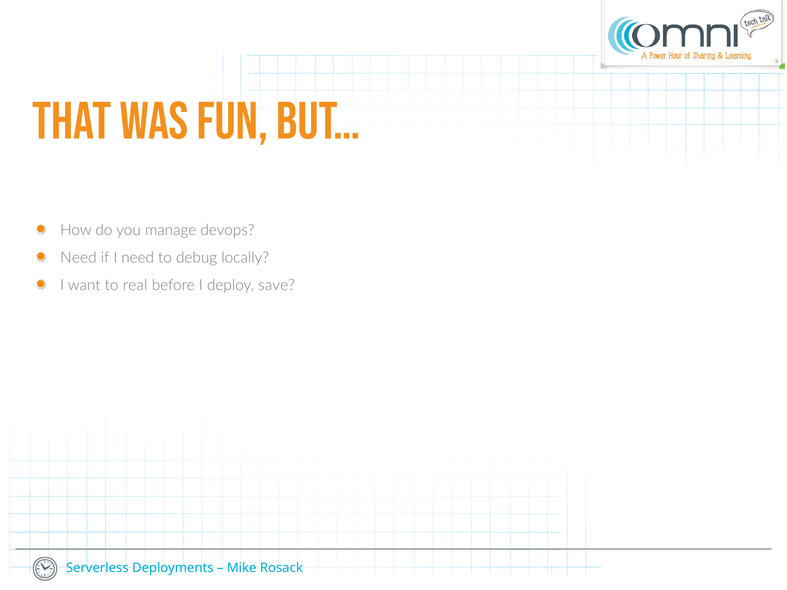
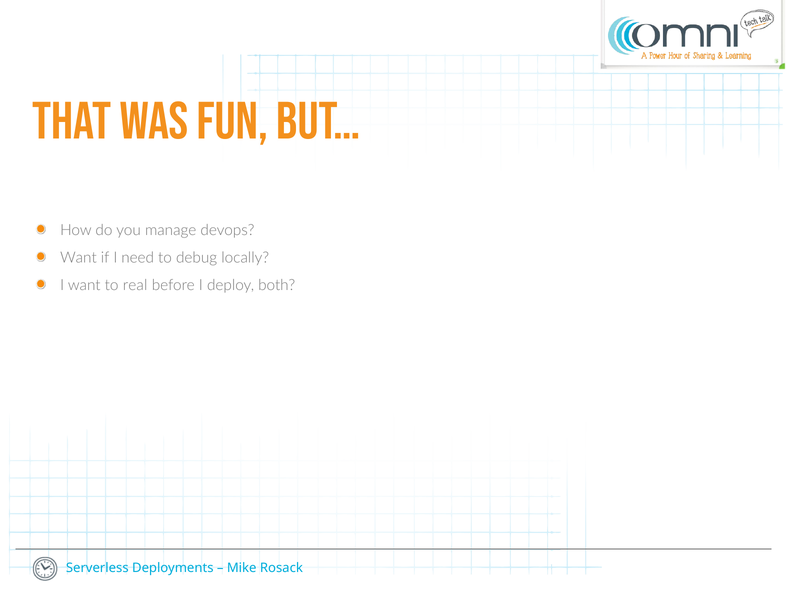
Need: Need -> Want (78, 258)
save: save -> both (277, 285)
